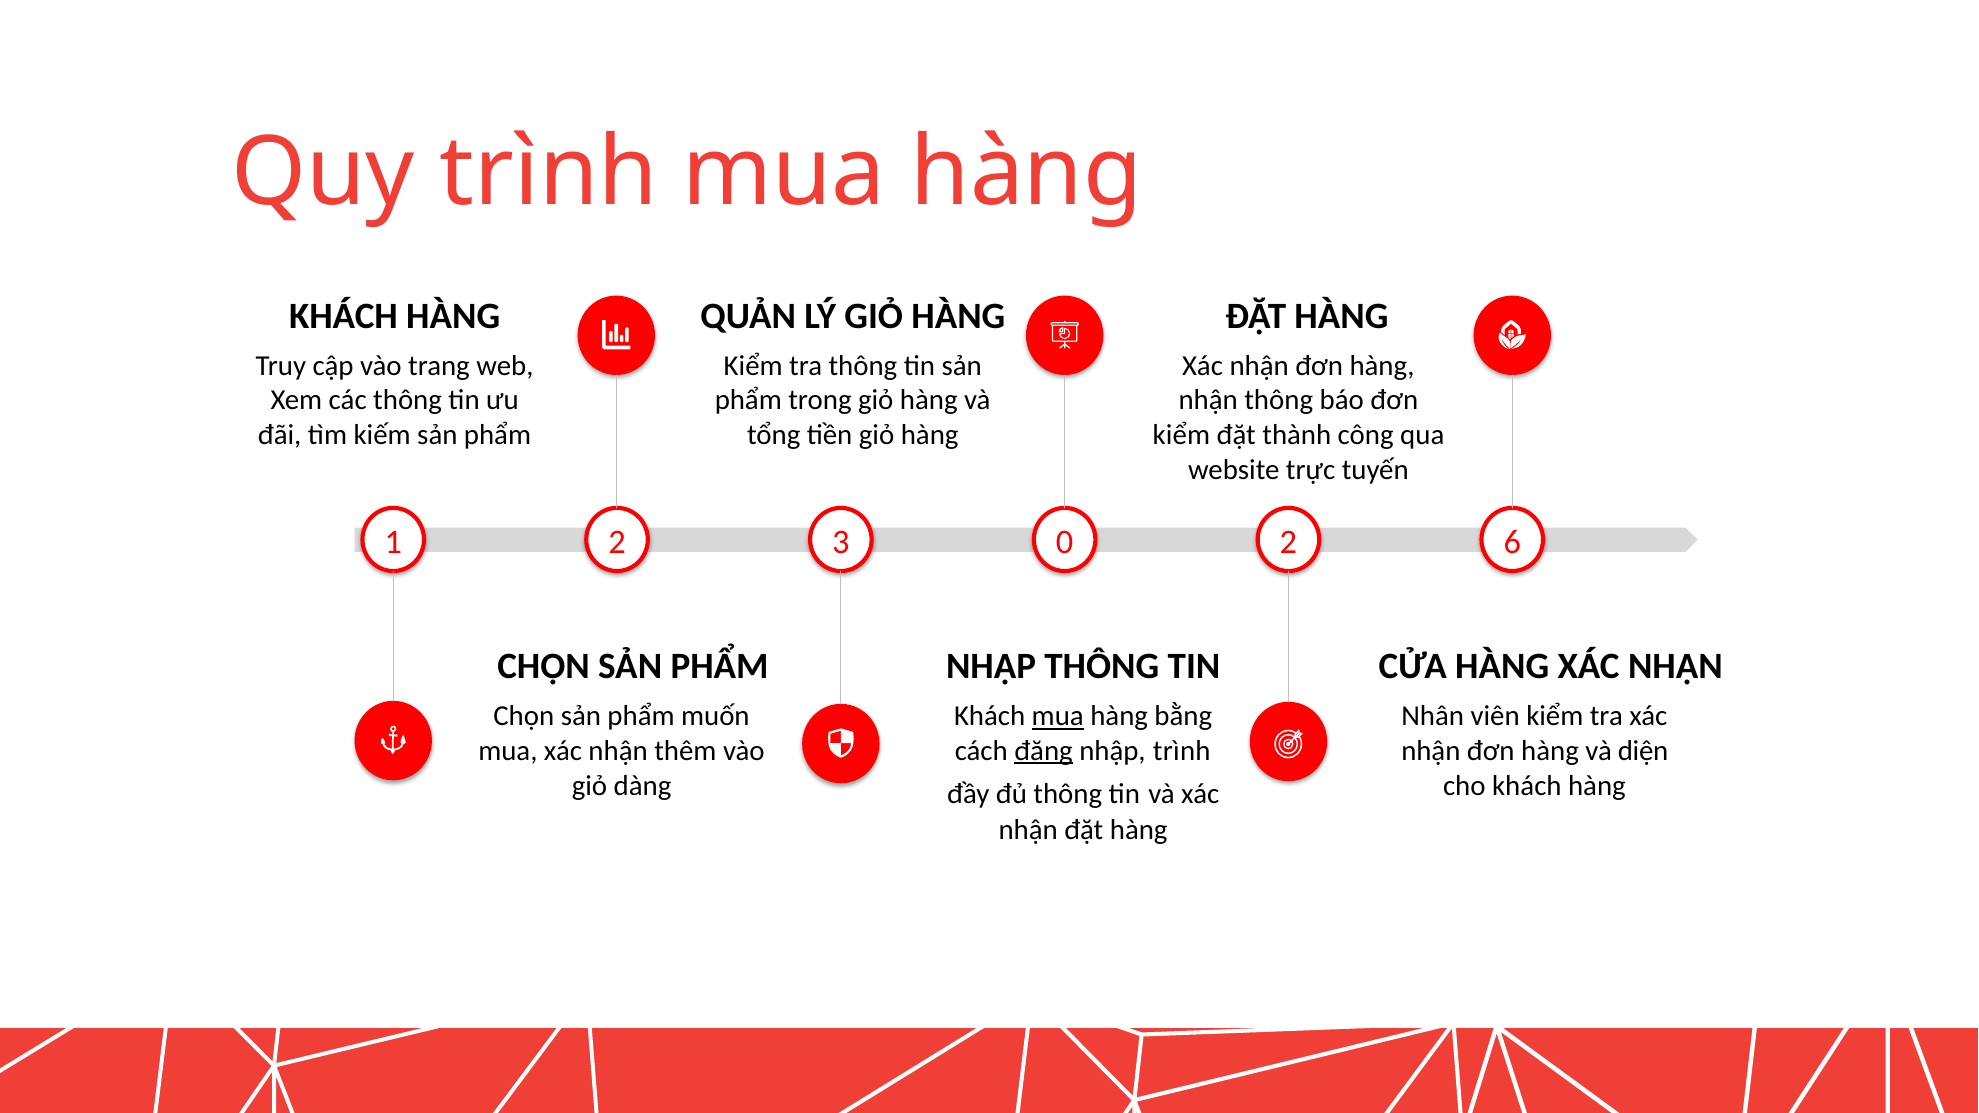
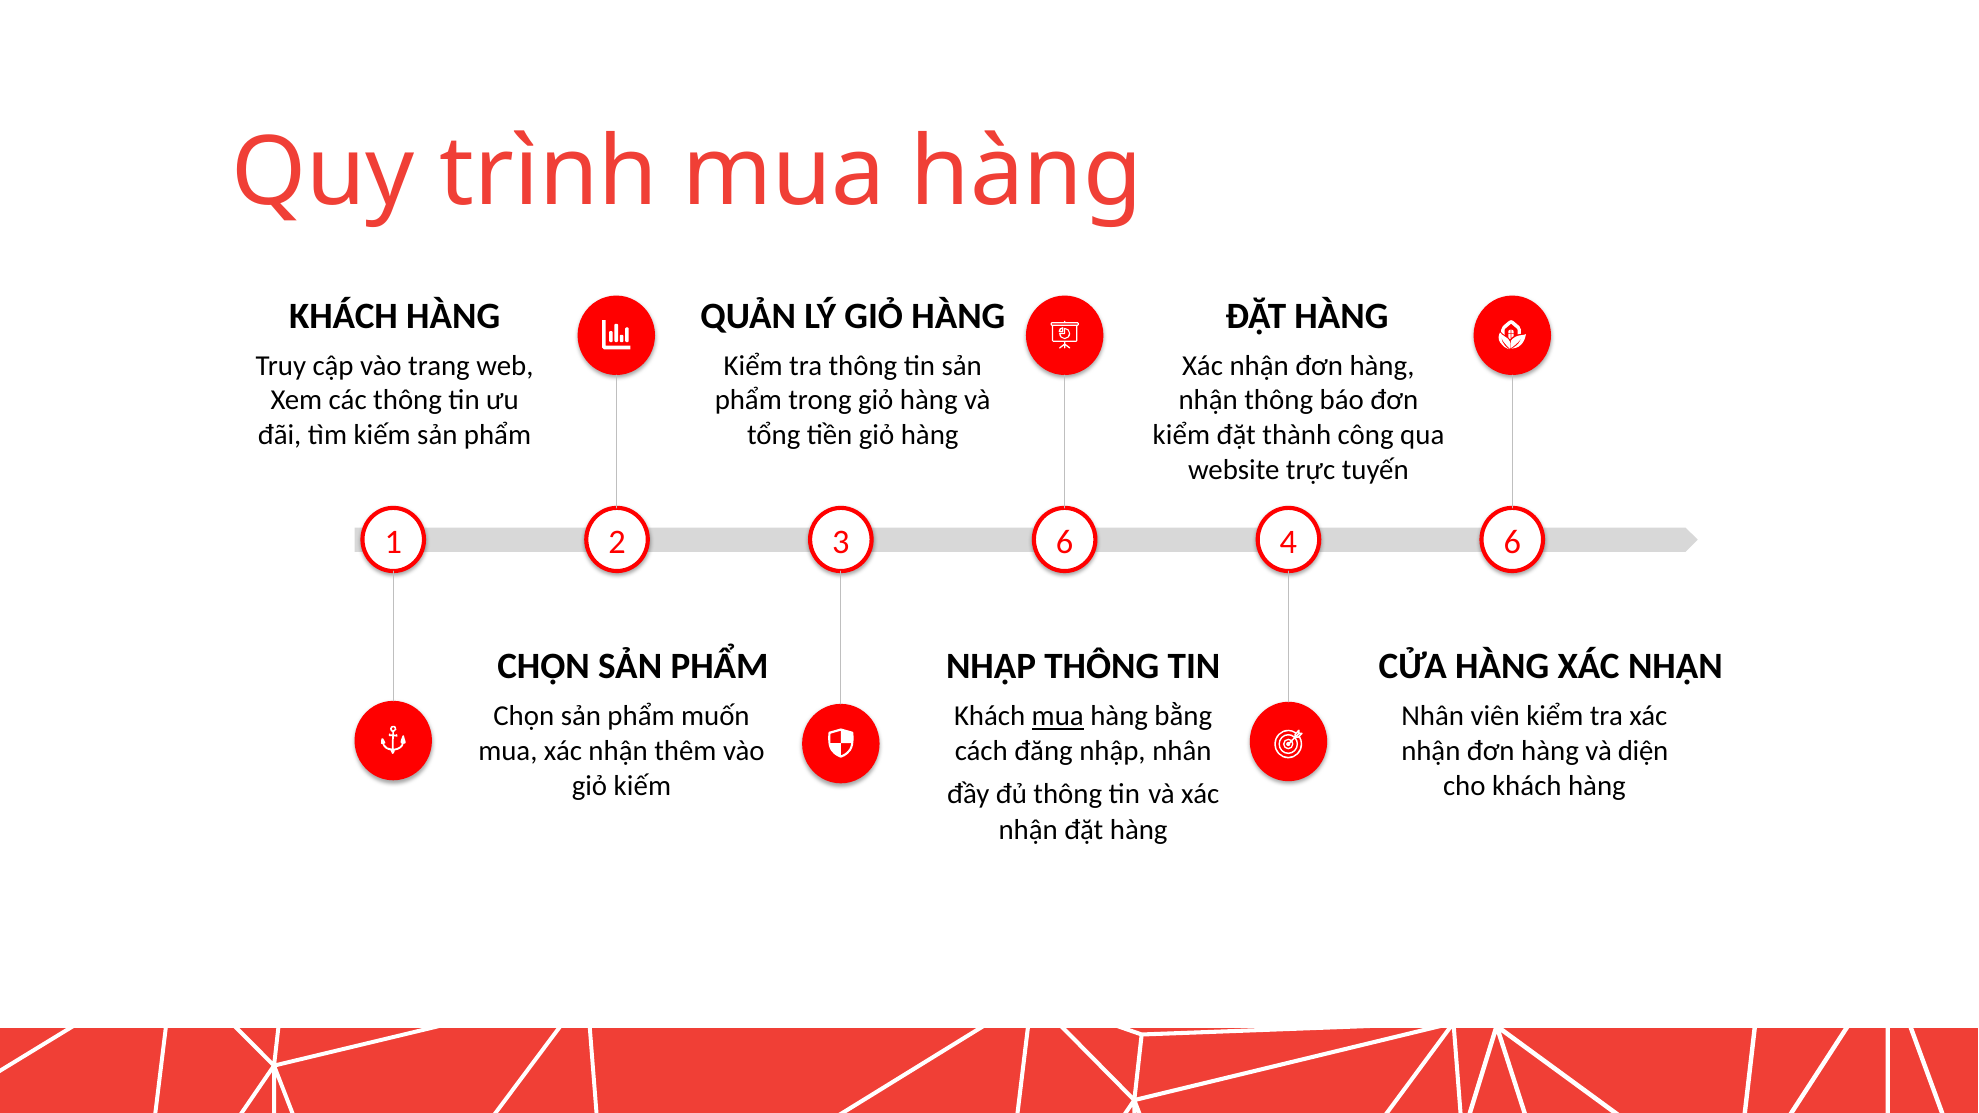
2 0: 0 -> 6 (1065, 542)
3 2: 2 -> 4 (1288, 542)
đăng underline: present -> none (1044, 751)
nhập trình: trình -> nhân (1182, 751)
giỏ dàng: dàng -> kiếm (642, 786)
